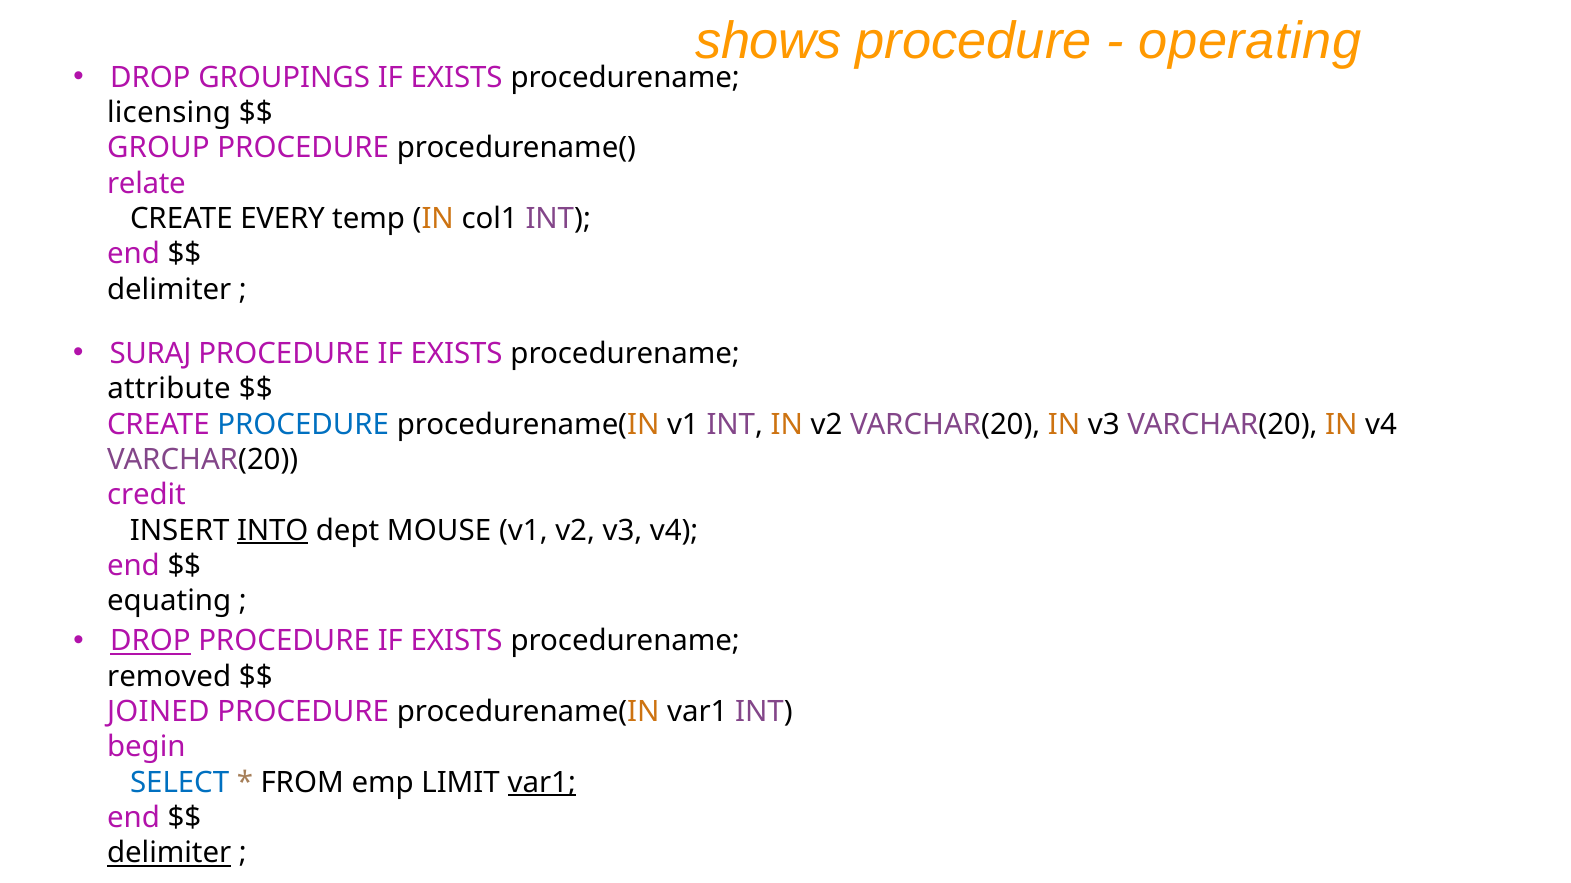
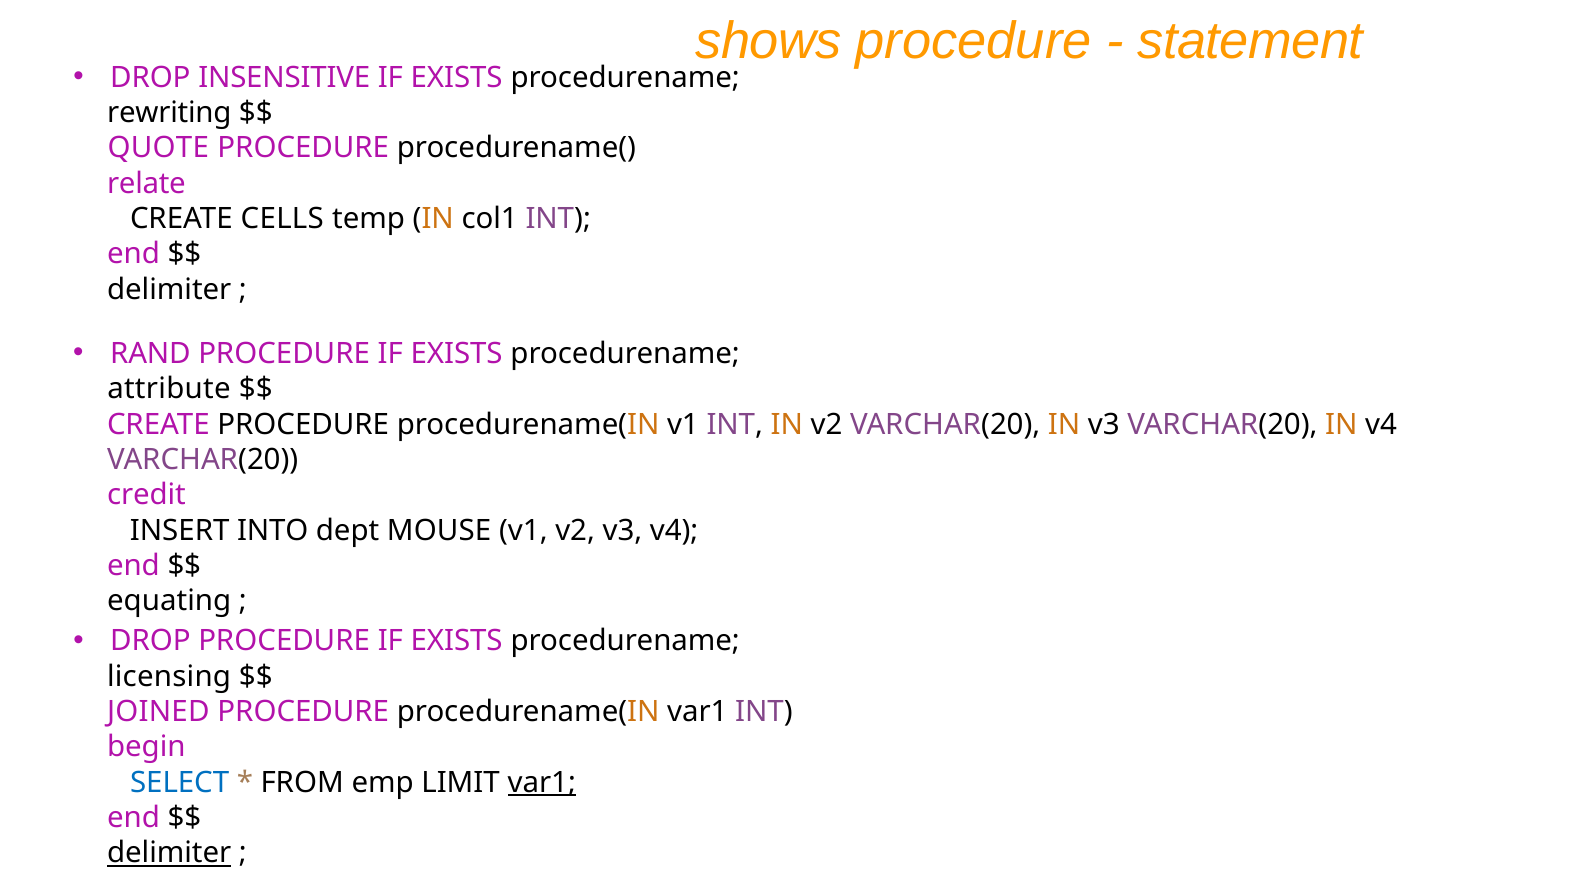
operating: operating -> statement (1251, 41)
GROUPINGS: GROUPINGS -> INSENSITIVE (284, 78)
licensing: licensing -> rewriting (169, 113)
GROUP: GROUP -> QUOTE (158, 148)
EVERY: EVERY -> CELLS (282, 219)
SURAJ: SURAJ -> RAND (150, 354)
PROCEDURE colour: blue -> black (303, 425)
INTO underline: present -> none (273, 531)
DROP underline: present -> none (150, 642)
removed: removed -> licensing (169, 677)
